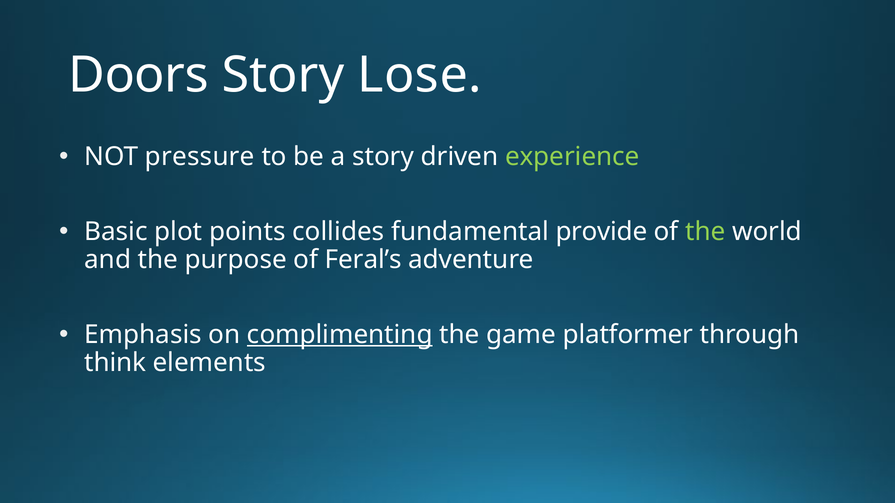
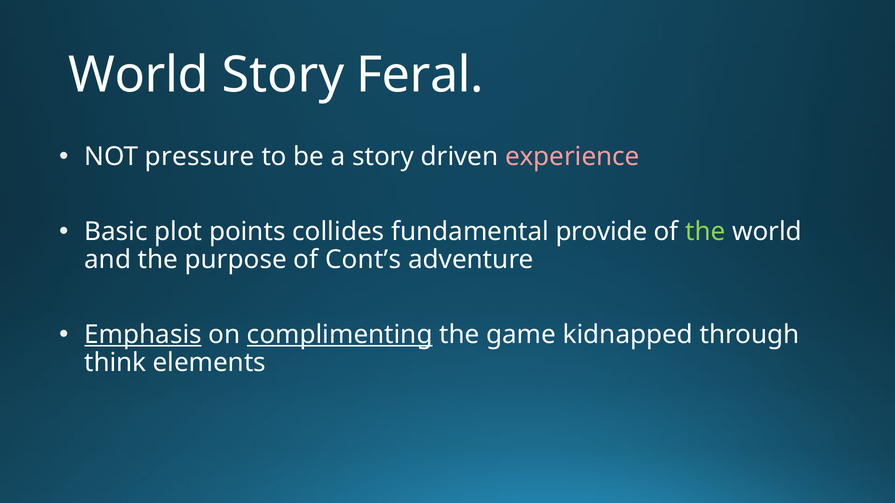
Doors: Doors -> World (139, 75)
Lose: Lose -> Feral (420, 75)
experience colour: light green -> pink (572, 157)
Feral’s: Feral’s -> Cont’s (363, 260)
Emphasis underline: none -> present (143, 335)
platformer: platformer -> kidnapped (628, 335)
